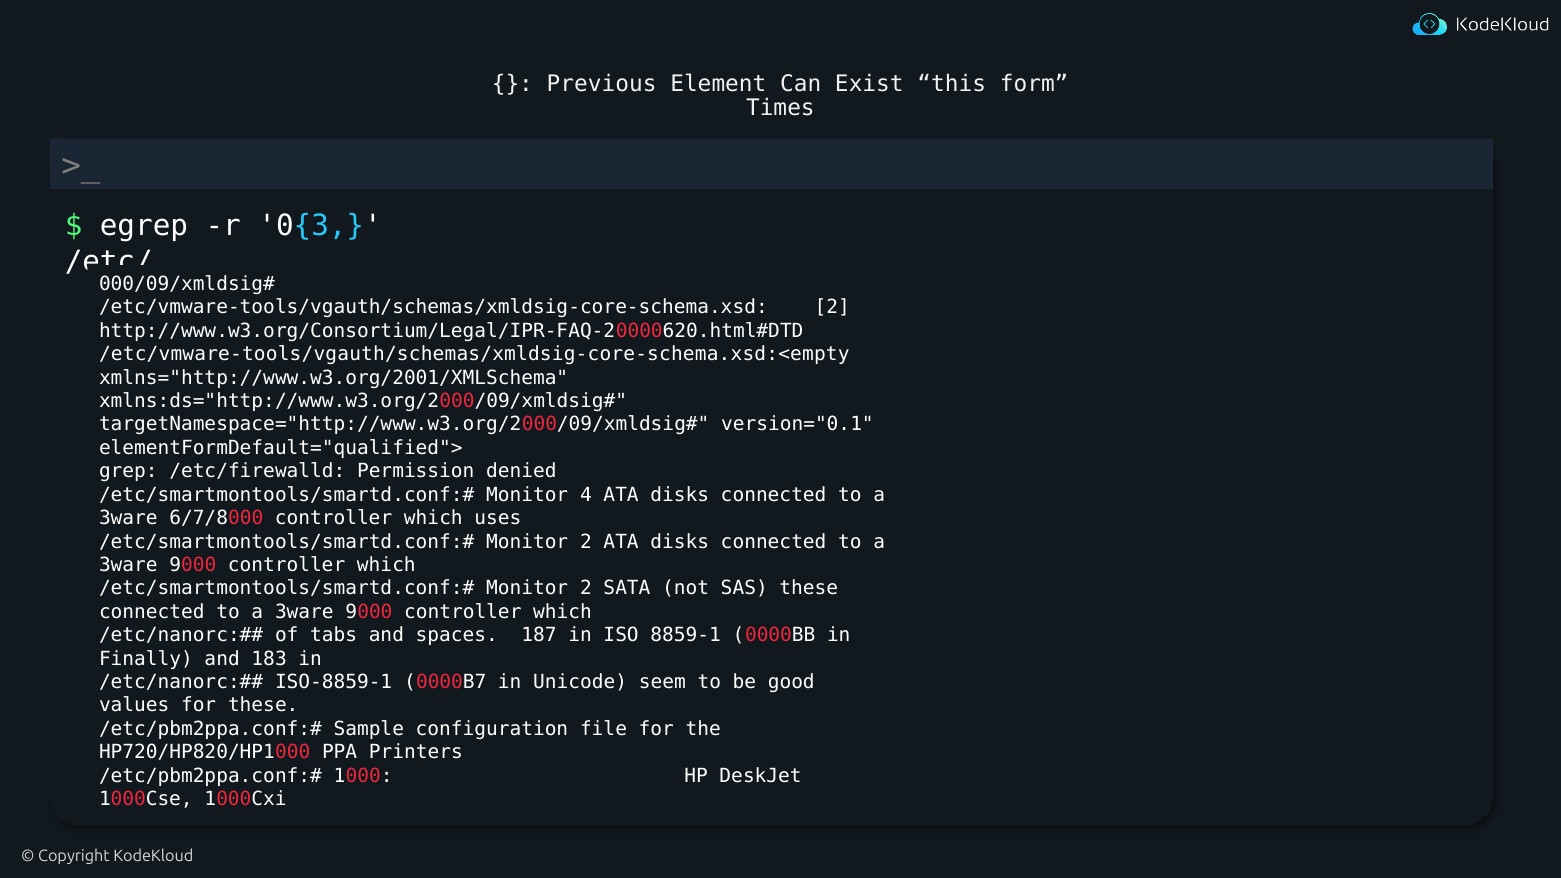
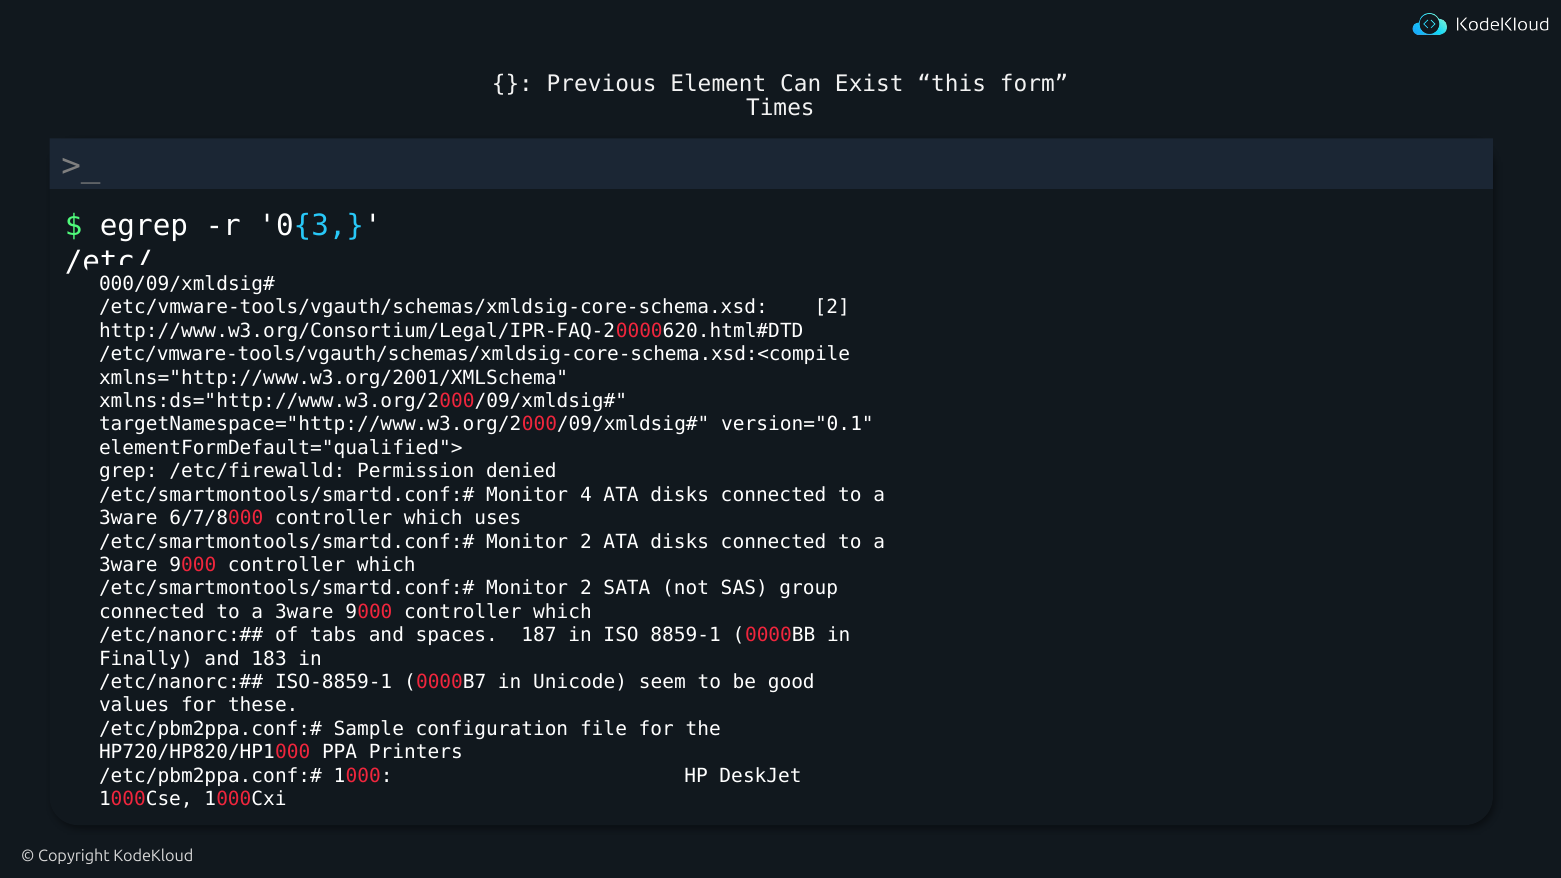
/etc/vmware-tools/vgauth/schemas/xmldsig-core-schema.xsd:<empty: /etc/vmware-tools/vgauth/schemas/xmldsig-core-schema.xsd:<empty -> /etc/vmware-tools/vgauth/schemas/xmldsig-core-schema.xsd:<compile (474, 354)
SAS these: these -> group (809, 588)
